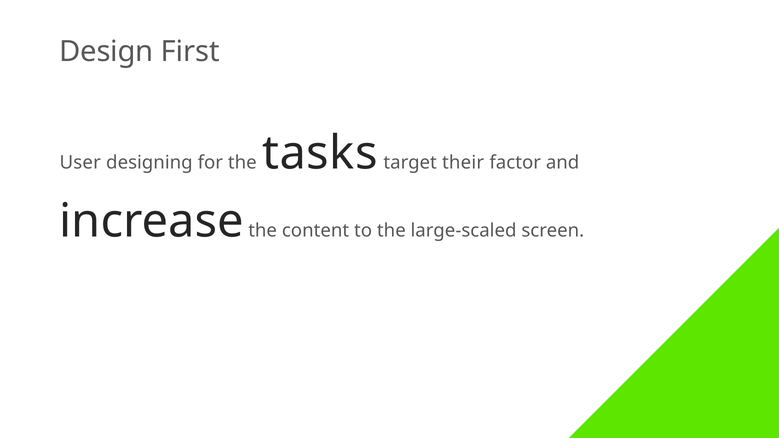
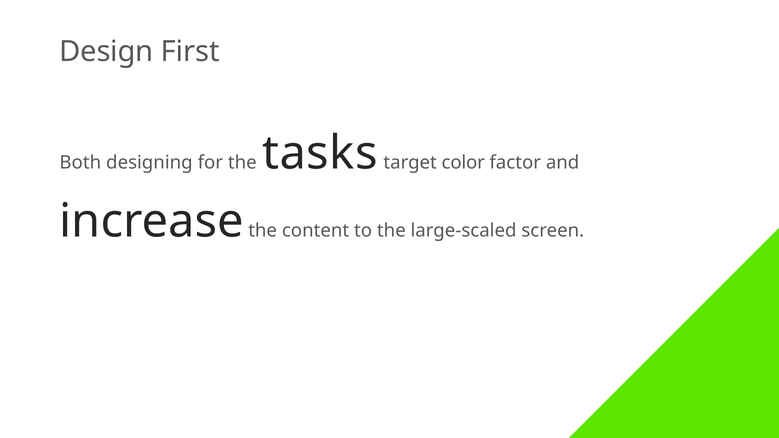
User: User -> Both (80, 163)
their: their -> color (463, 163)
